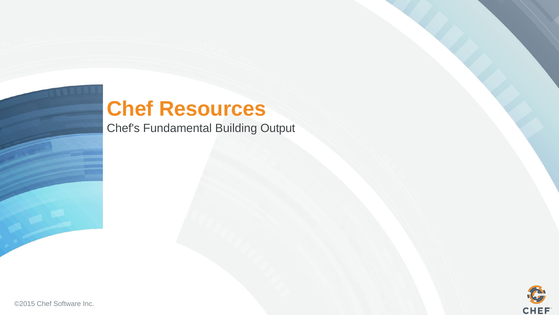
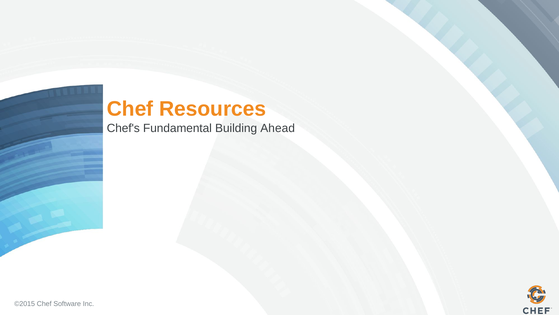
Output: Output -> Ahead (278, 128)
